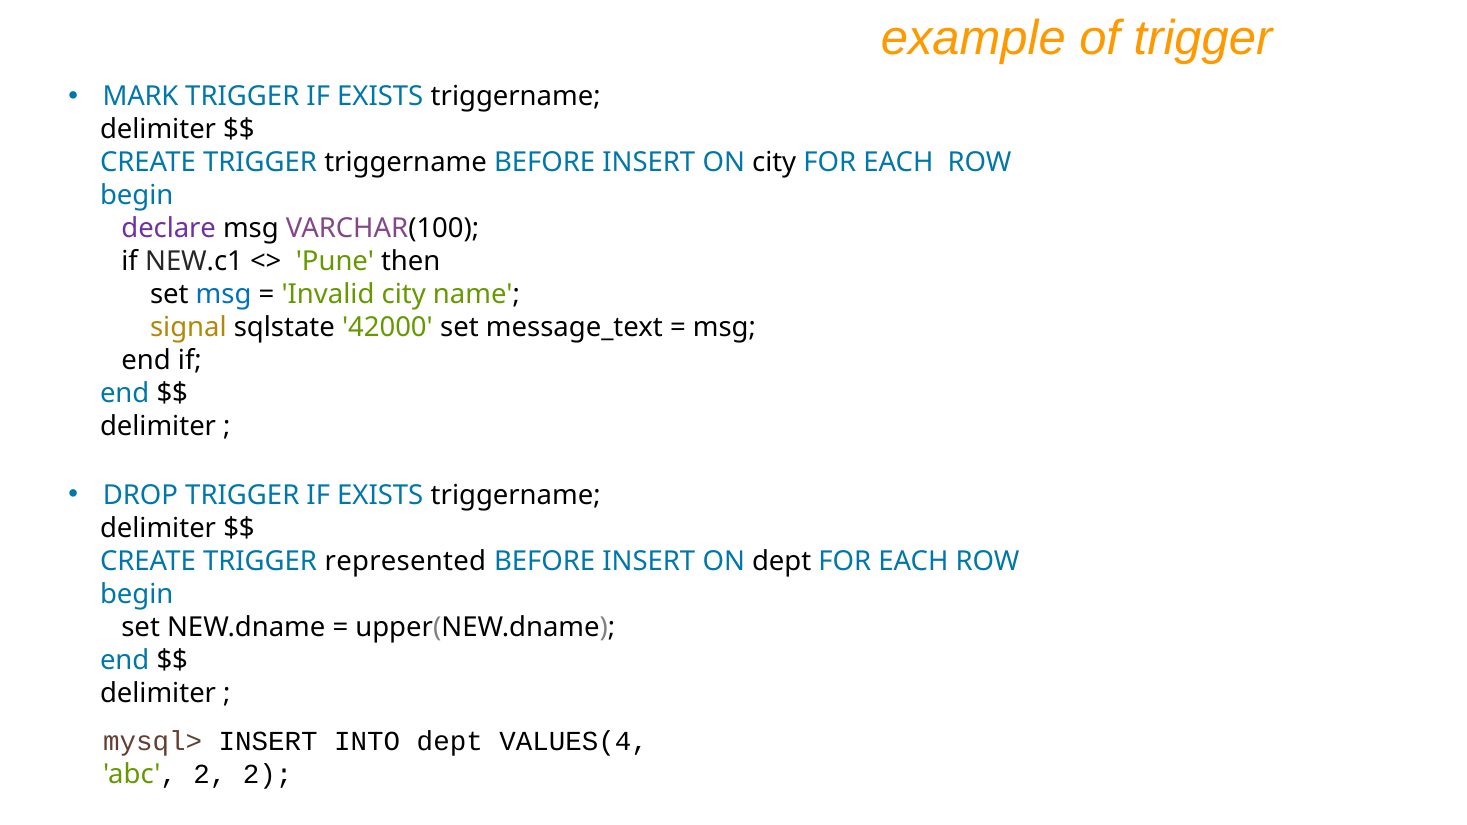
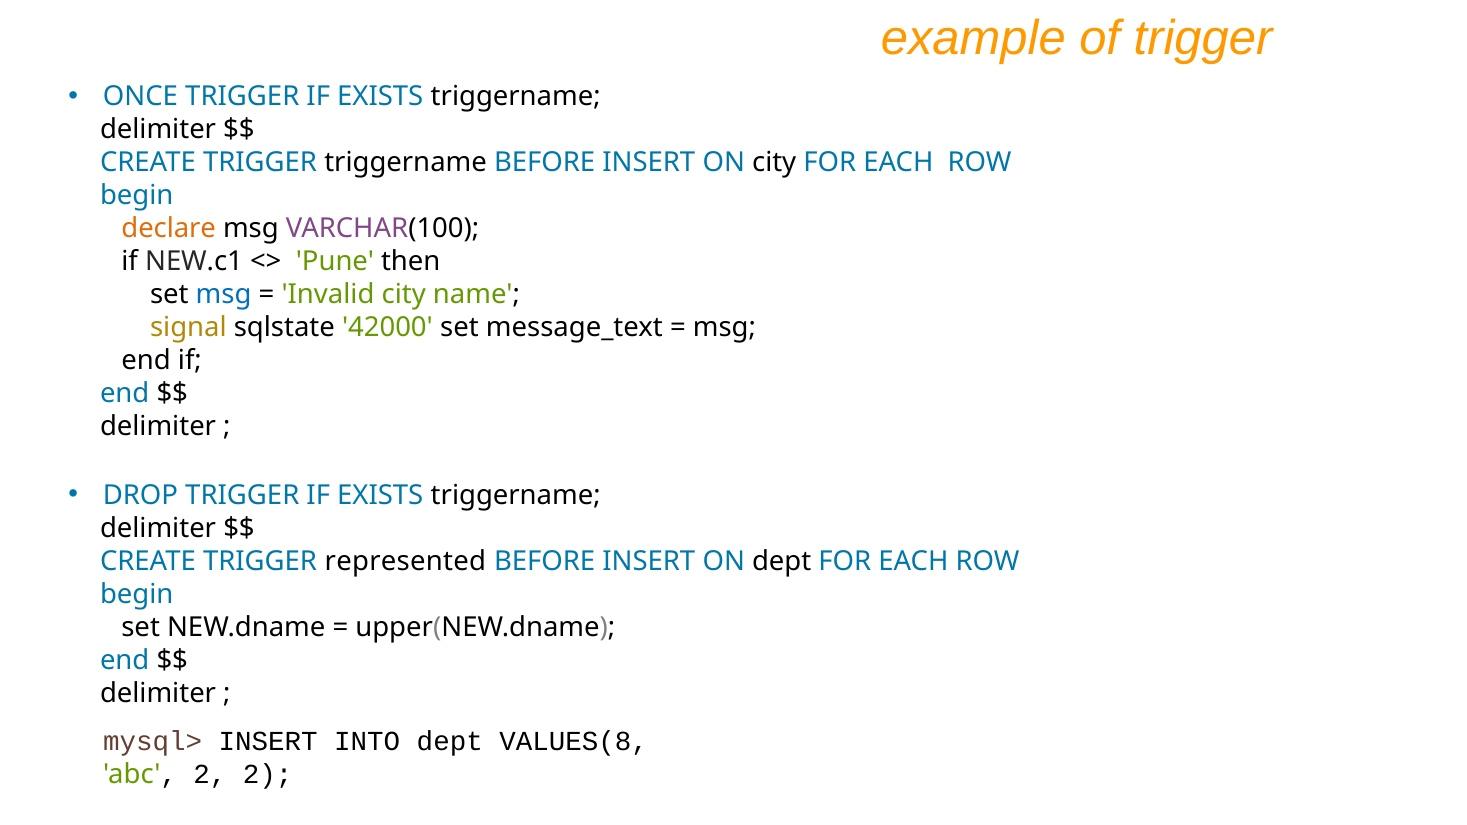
MARK: MARK -> ONCE (140, 97)
declare colour: purple -> orange (169, 229)
VALUES(4: VALUES(4 -> VALUES(8 (574, 742)
